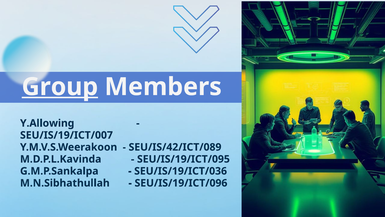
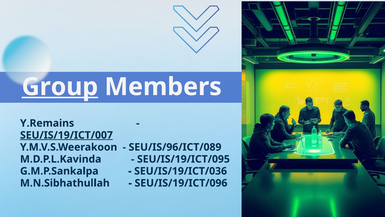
Y.Allowing: Y.Allowing -> Y.Remains (47, 123)
SEU/IS/19/ICT/007 underline: none -> present (66, 135)
SEU/IS/42/ICT/089: SEU/IS/42/ICT/089 -> SEU/IS/96/ICT/089 (175, 147)
